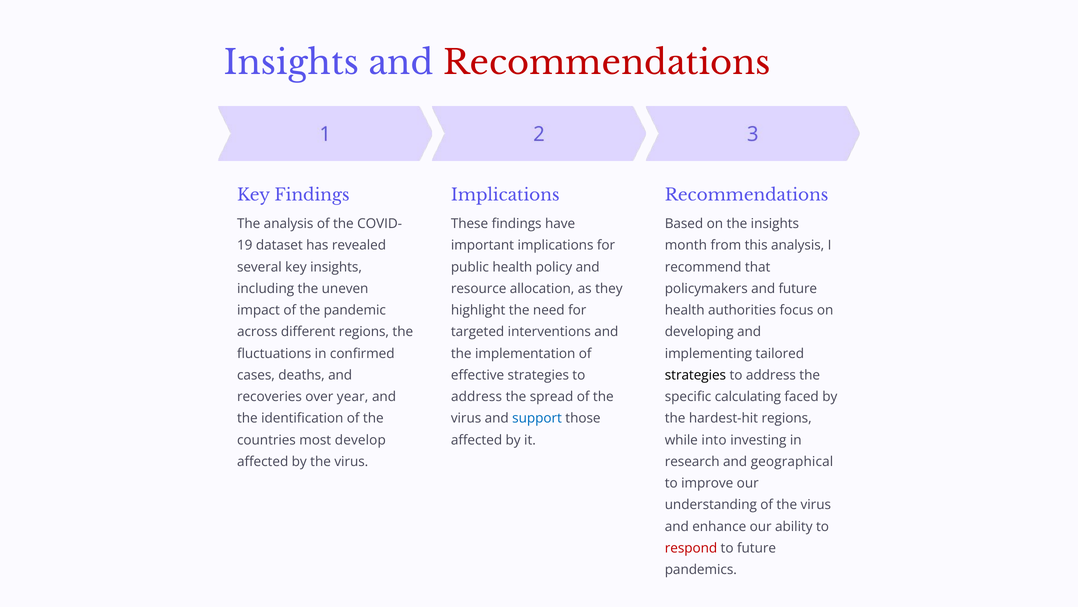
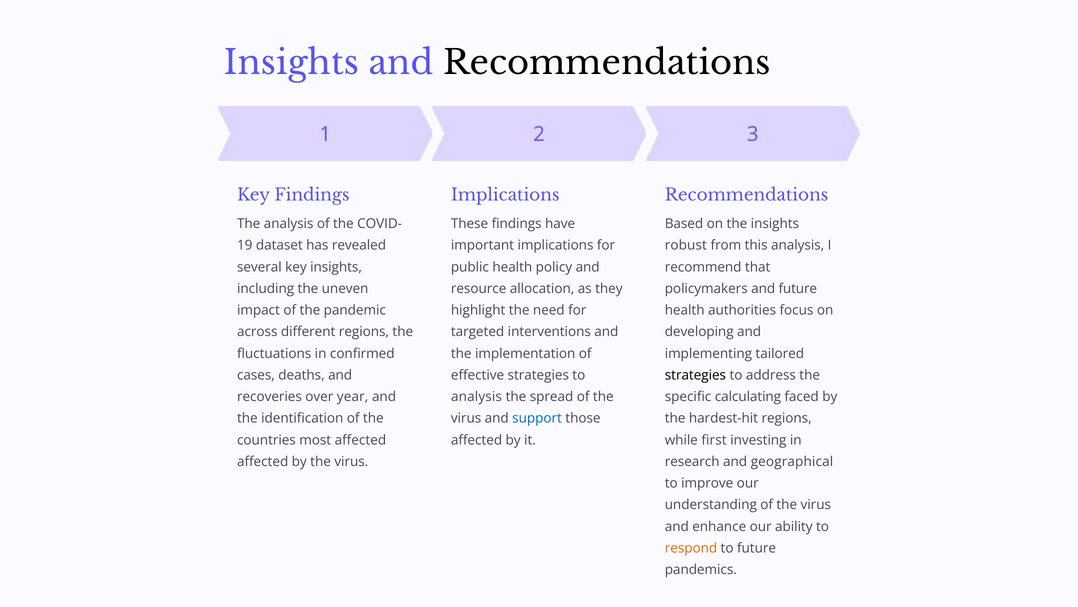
Recommendations colour: red -> black (607, 63)
month: month -> robust (686, 245)
address: address -> analysis (477, 396)
most develop: develop -> affected (360, 440)
into: into -> first (714, 440)
respond colour: red -> orange (691, 548)
